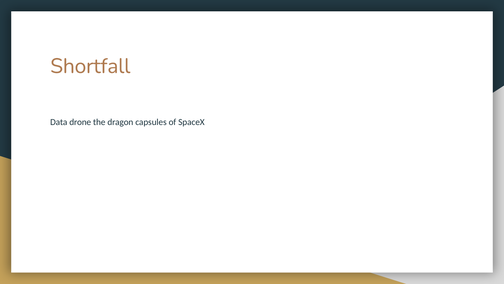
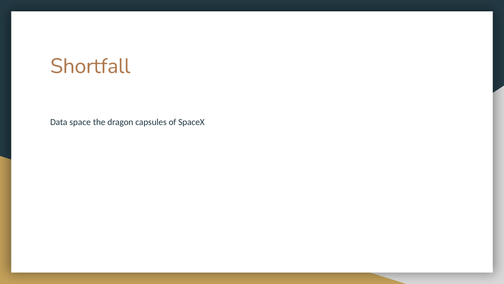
drone: drone -> space (80, 122)
